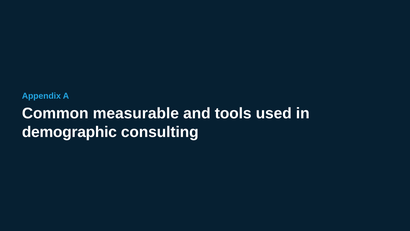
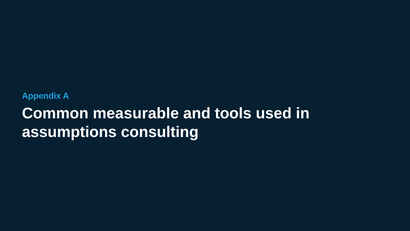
demographic: demographic -> assumptions (69, 132)
